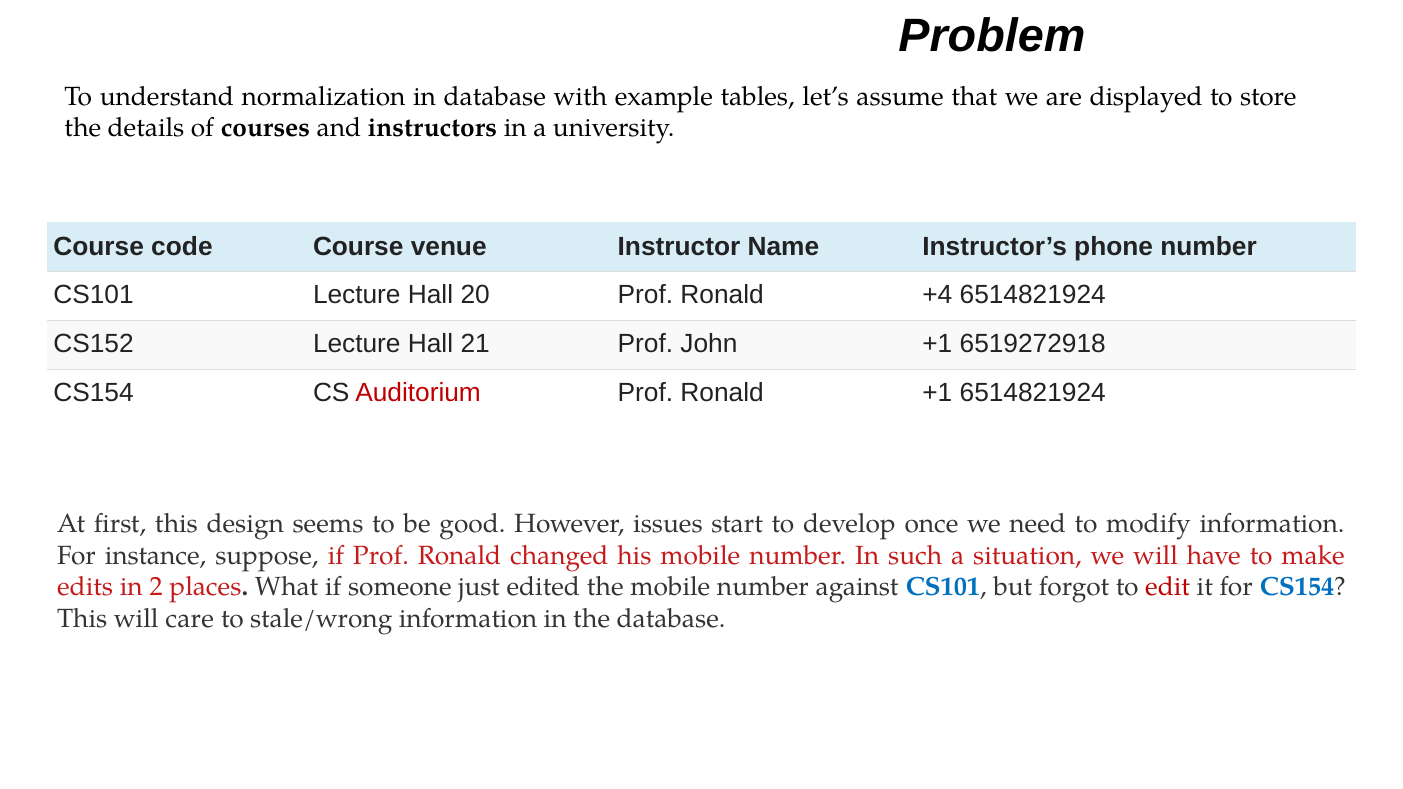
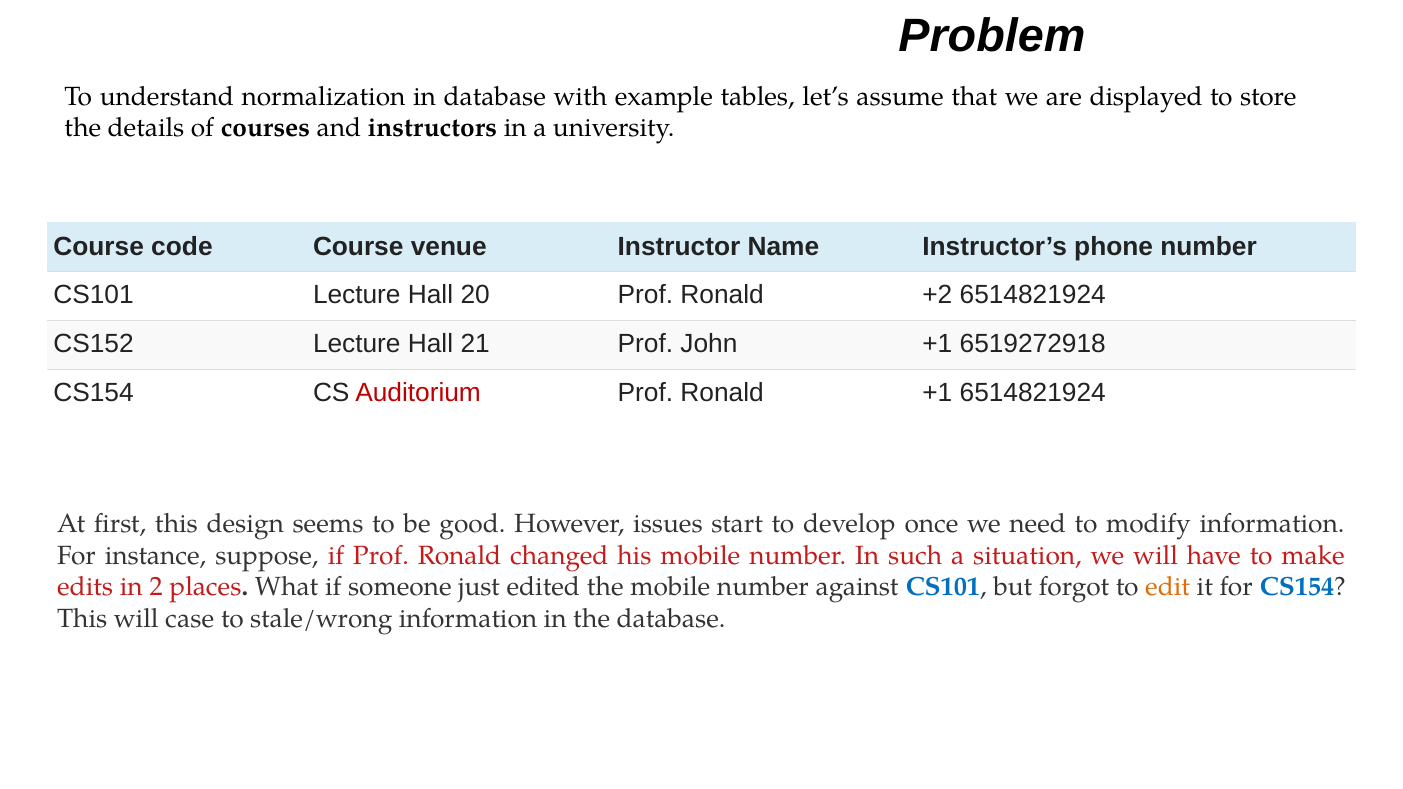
+4: +4 -> +2 (937, 295)
edit colour: red -> orange (1168, 587)
care: care -> case (190, 619)
